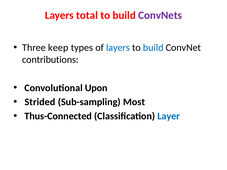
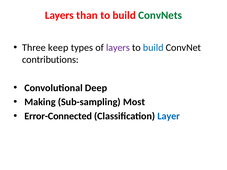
total: total -> than (87, 15)
ConvNets colour: purple -> green (160, 15)
layers colour: blue -> purple (118, 48)
Upon: Upon -> Deep (96, 88)
Strided: Strided -> Making (40, 102)
Thus-Connected: Thus-Connected -> Error-Connected (58, 116)
